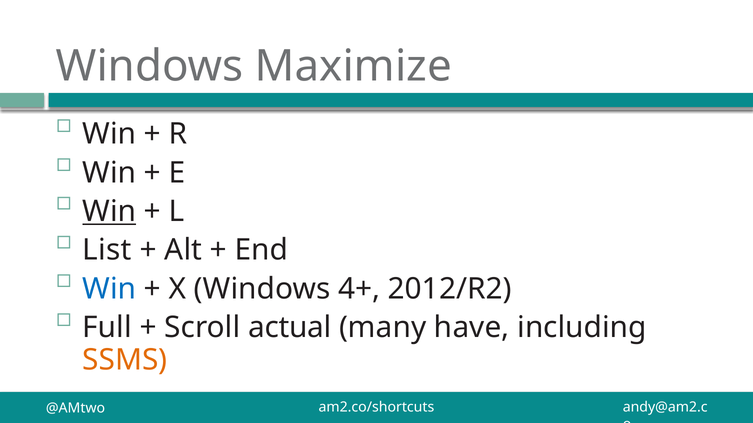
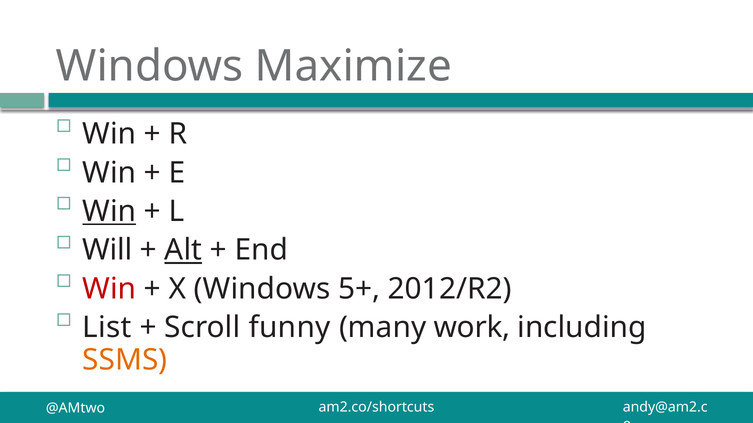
List: List -> Will (107, 250)
Alt underline: none -> present (183, 250)
Win colour: blue -> red (109, 289)
4+: 4+ -> 5+ (359, 289)
Full: Full -> List (107, 328)
actual: actual -> funny (290, 328)
have: have -> work (472, 328)
